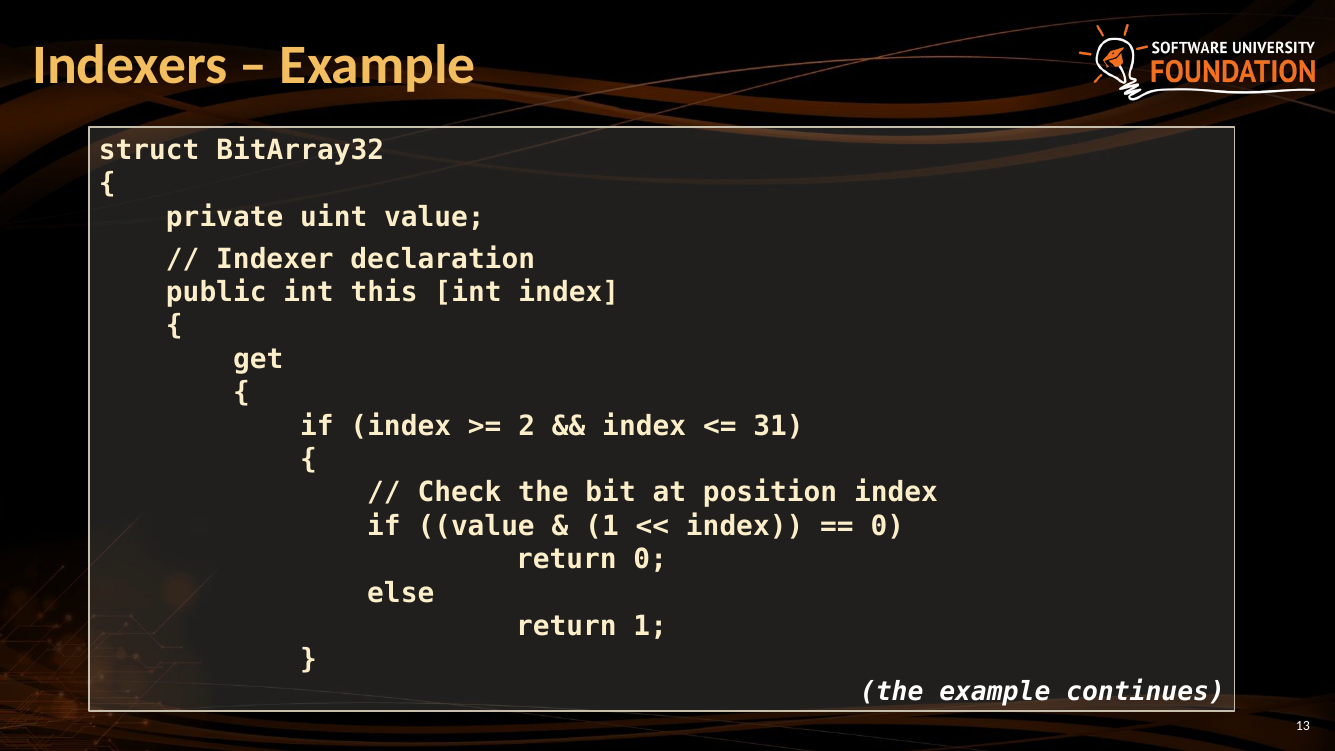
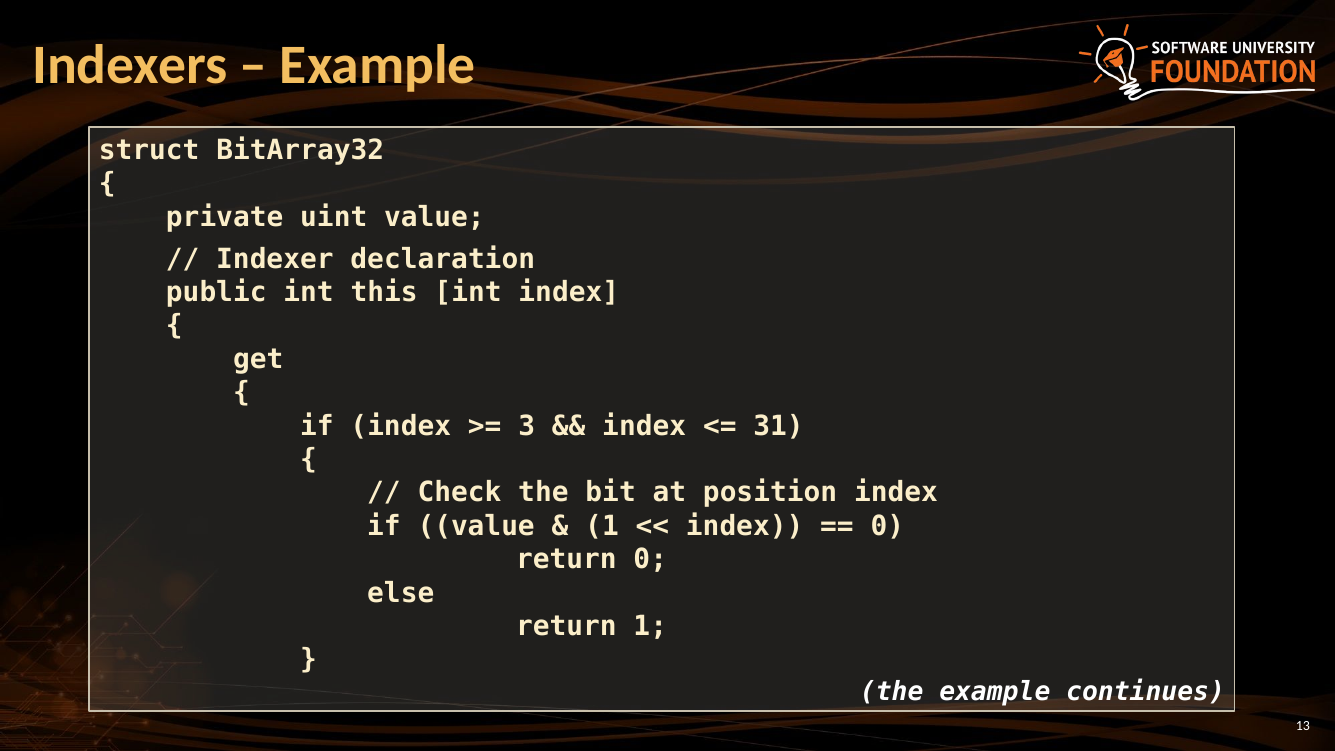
2: 2 -> 3 (527, 426)
